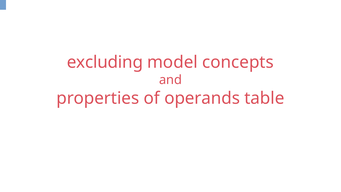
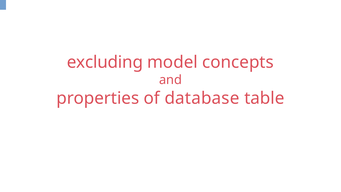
operands: operands -> database (202, 98)
